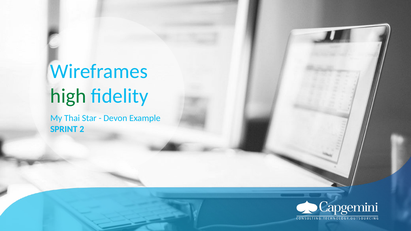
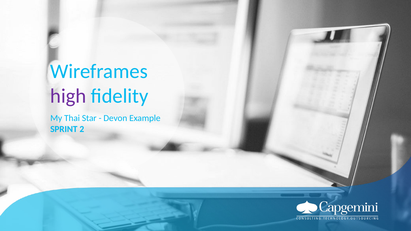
high colour: green -> purple (68, 96)
